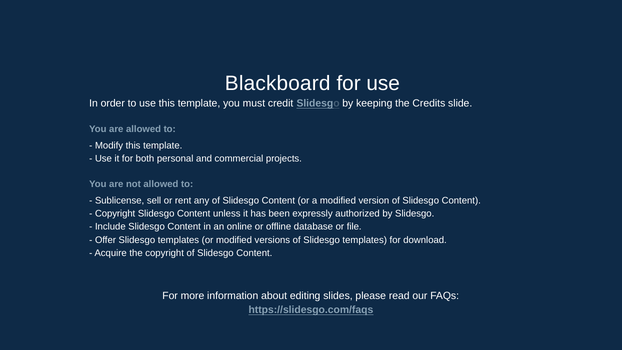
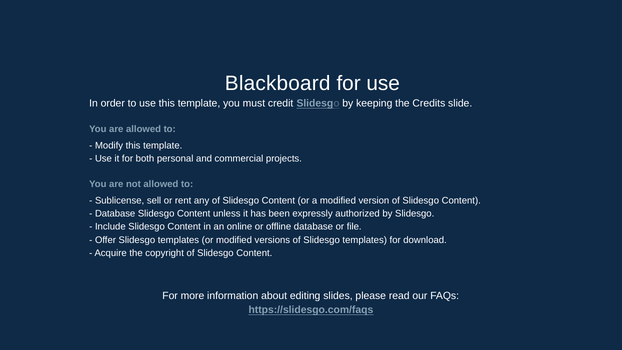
Copyright: Copyright -> Database (115, 214)
